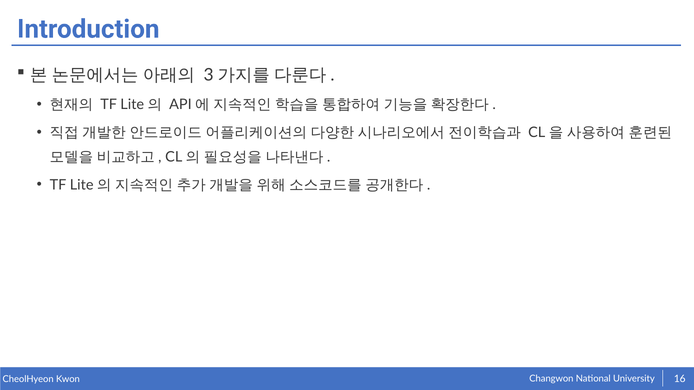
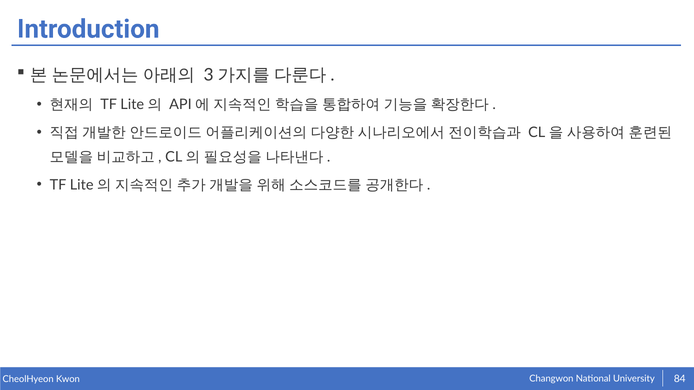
16: 16 -> 84 (680, 379)
